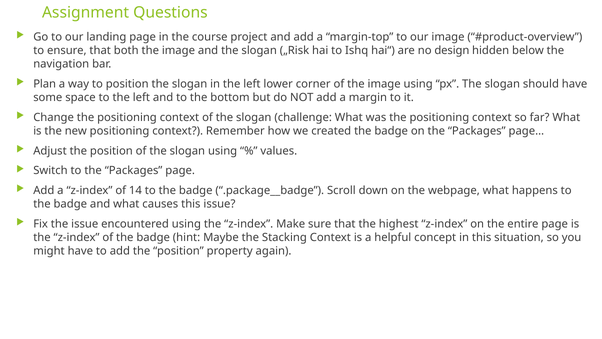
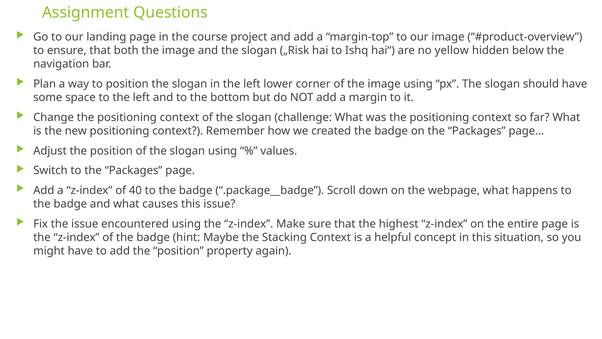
design: design -> yellow (452, 51)
14: 14 -> 40 (135, 190)
